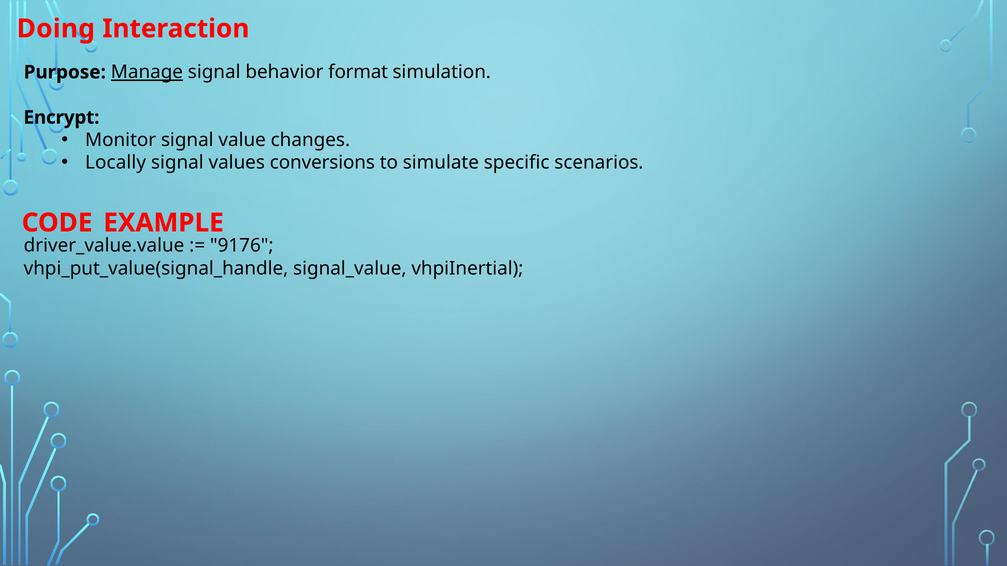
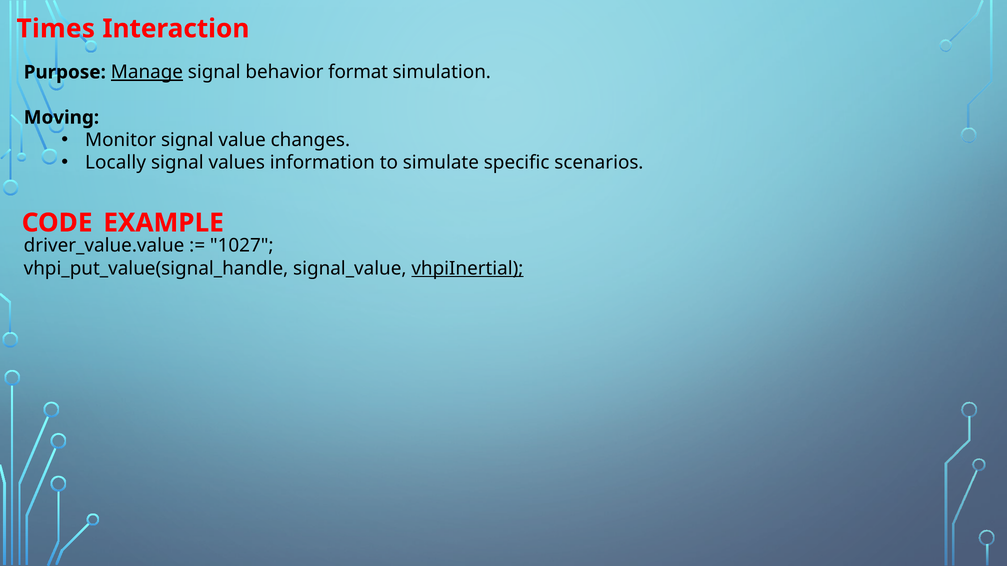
Doing: Doing -> Times (56, 29)
Encrypt: Encrypt -> Moving (61, 118)
conversions: conversions -> information (322, 163)
9176: 9176 -> 1027 (242, 246)
vhpiInertial underline: none -> present (467, 269)
